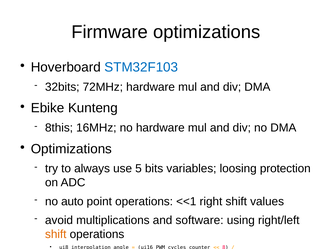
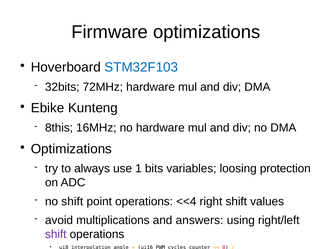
5: 5 -> 1 (138, 169)
no auto: auto -> shift (72, 201)
<<1: <<1 -> <<4 (186, 201)
software: software -> answers (200, 220)
shift colour: orange -> purple (56, 234)
